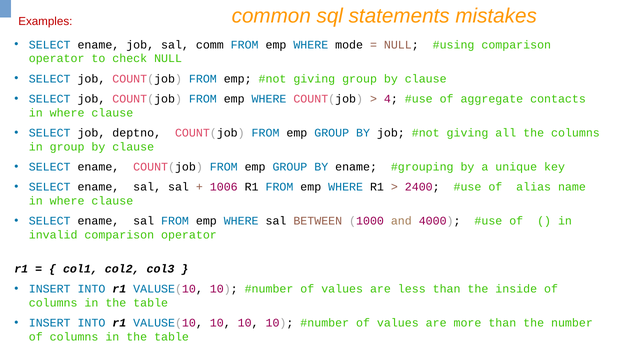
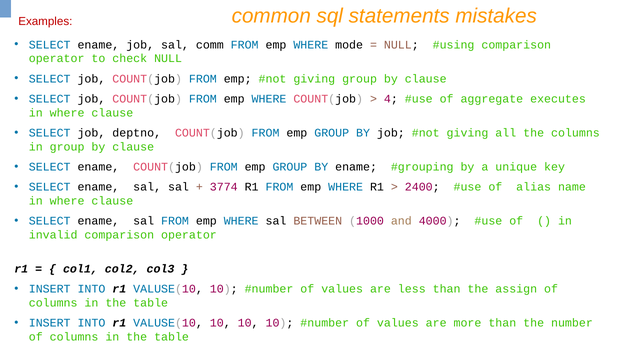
contacts: contacts -> executes (558, 99)
1006: 1006 -> 3774 (224, 187)
inside: inside -> assign (516, 289)
